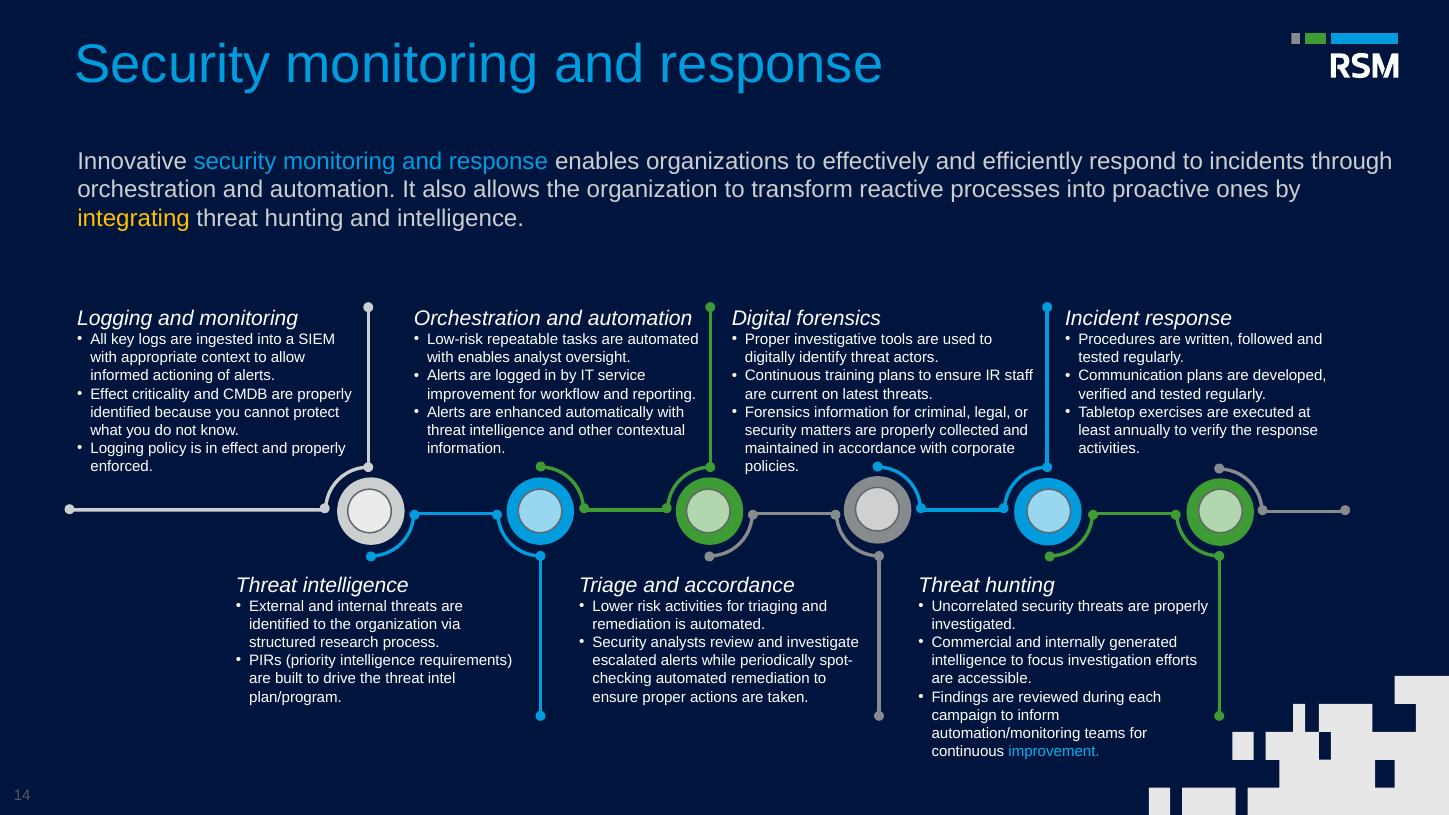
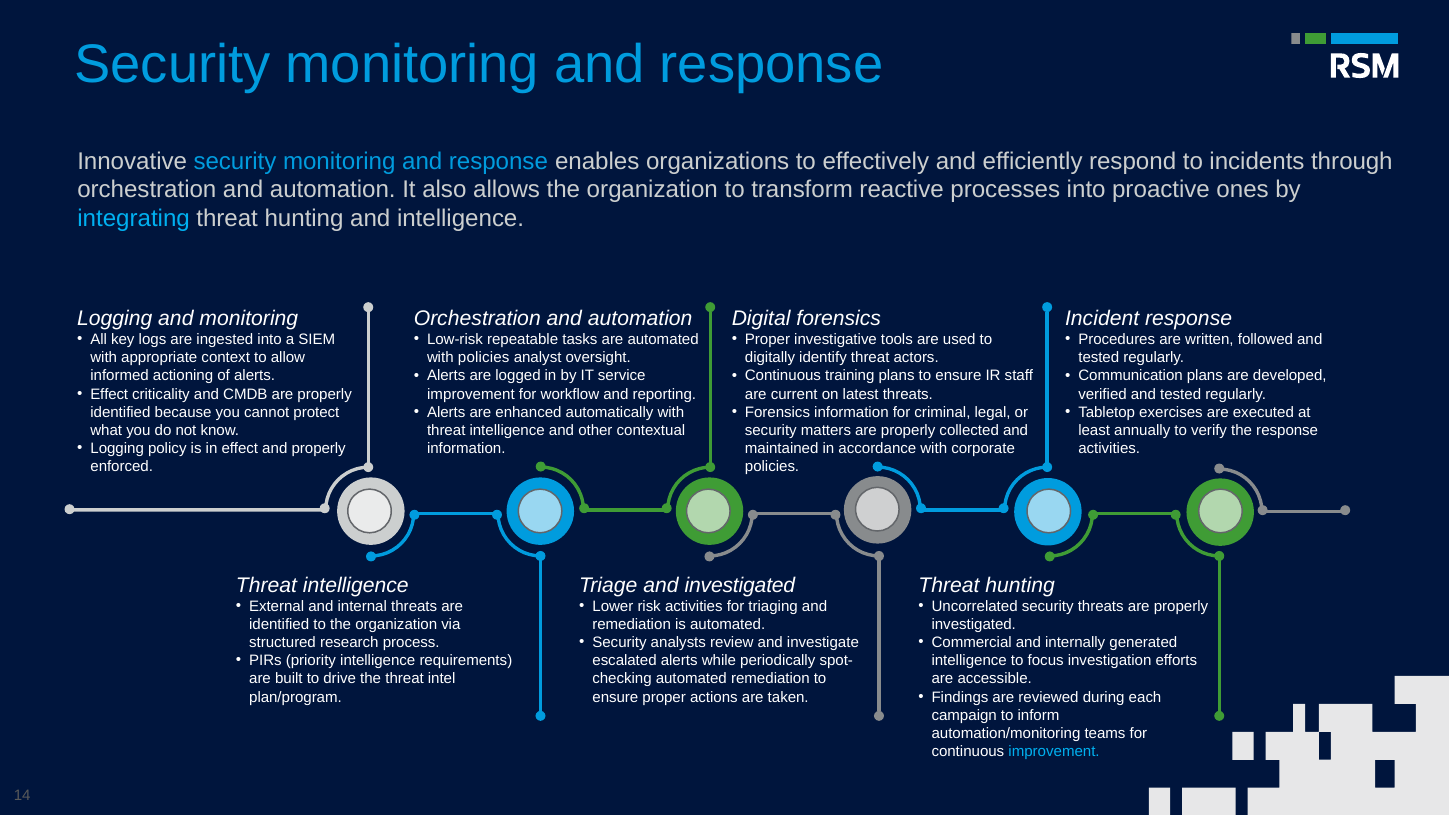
integrating colour: yellow -> light blue (134, 219)
with enables: enables -> policies (484, 358)
and accordance: accordance -> investigated (740, 585)
